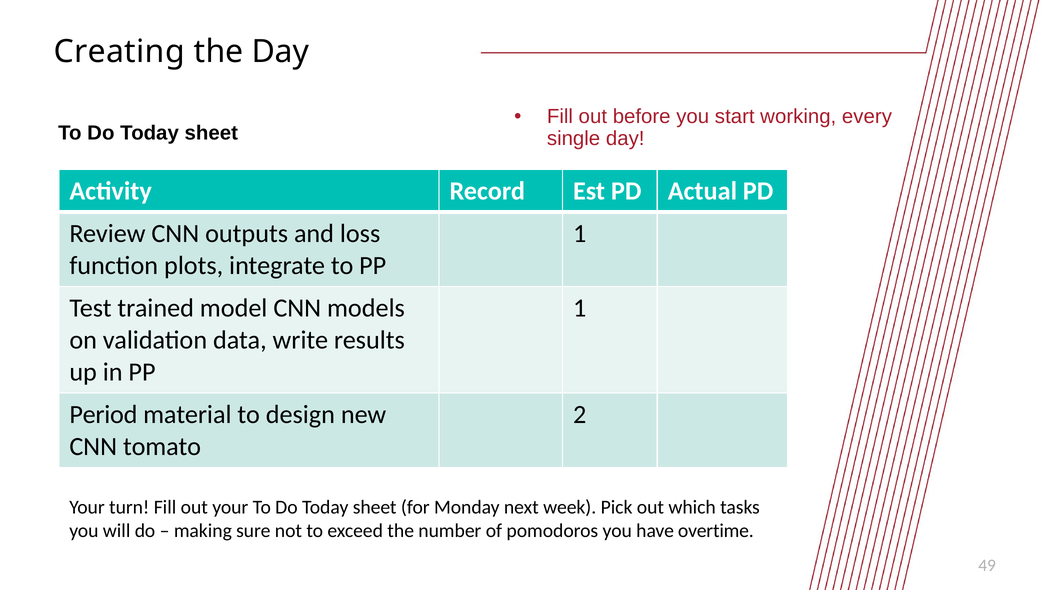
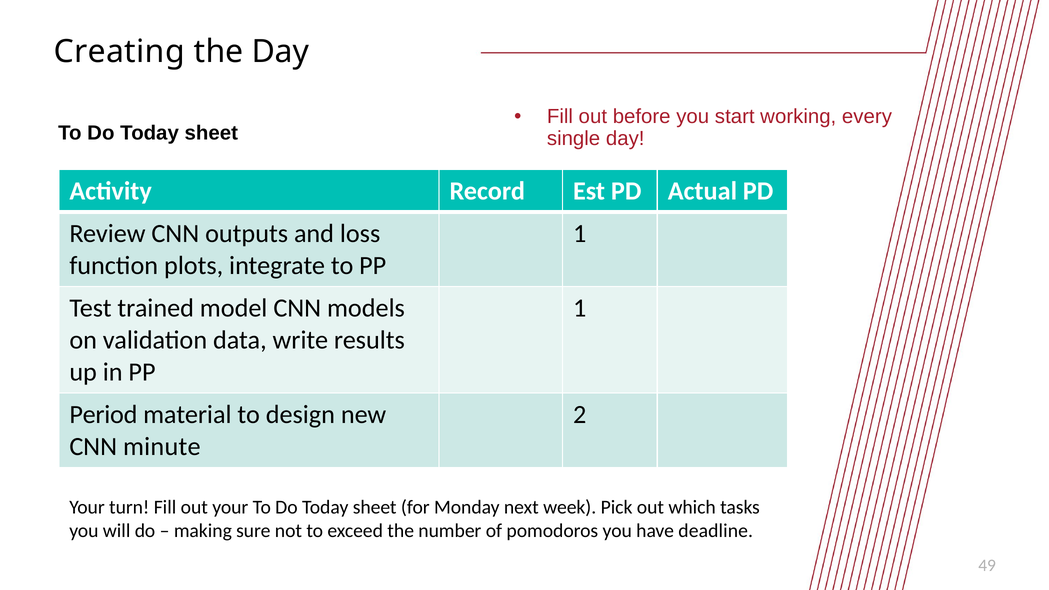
tomato: tomato -> minute (162, 447)
overtime: overtime -> deadline (716, 531)
